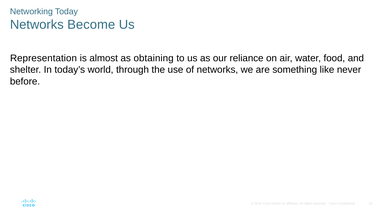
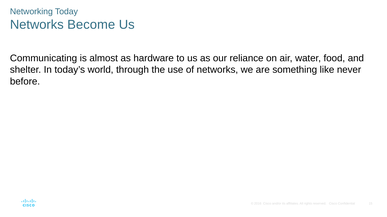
Representation: Representation -> Communicating (44, 58)
obtaining: obtaining -> hardware (154, 58)
